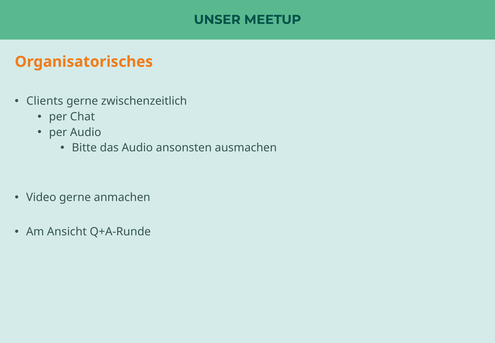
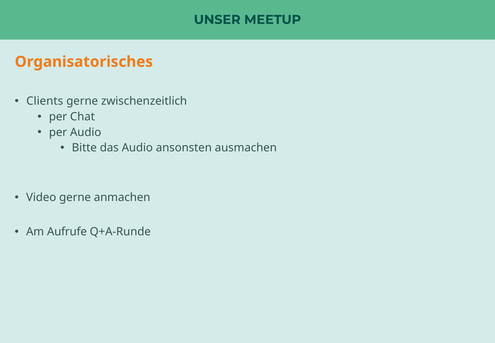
Ansicht: Ansicht -> Aufrufe (67, 231)
